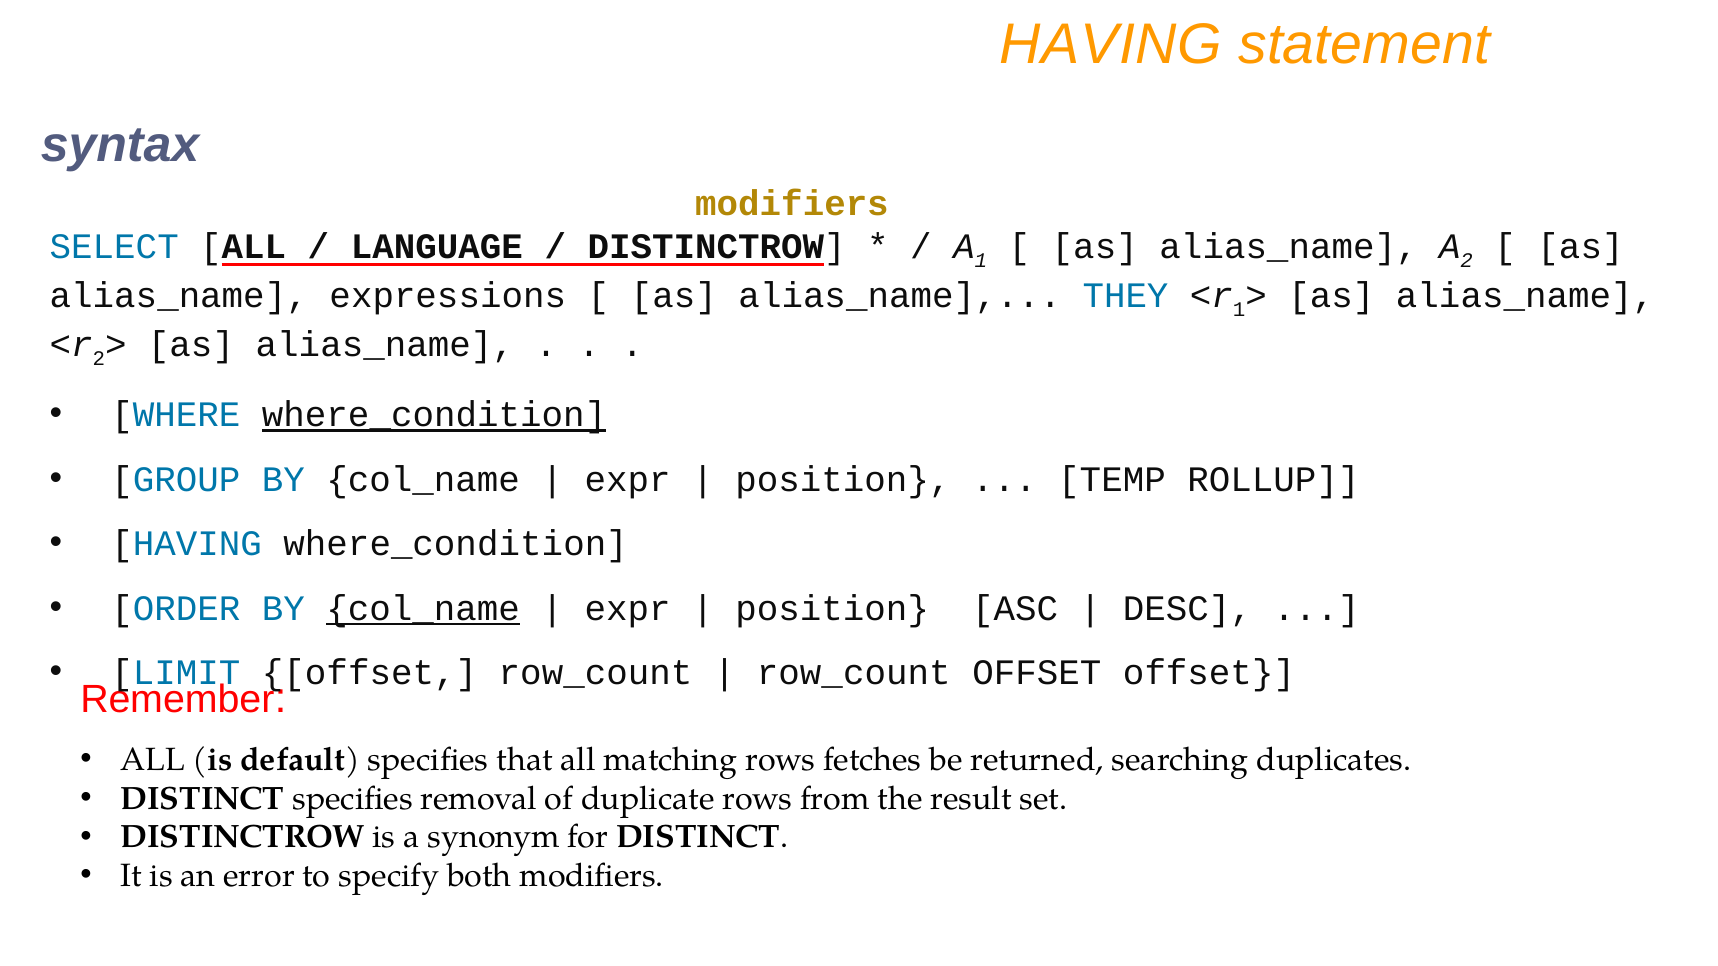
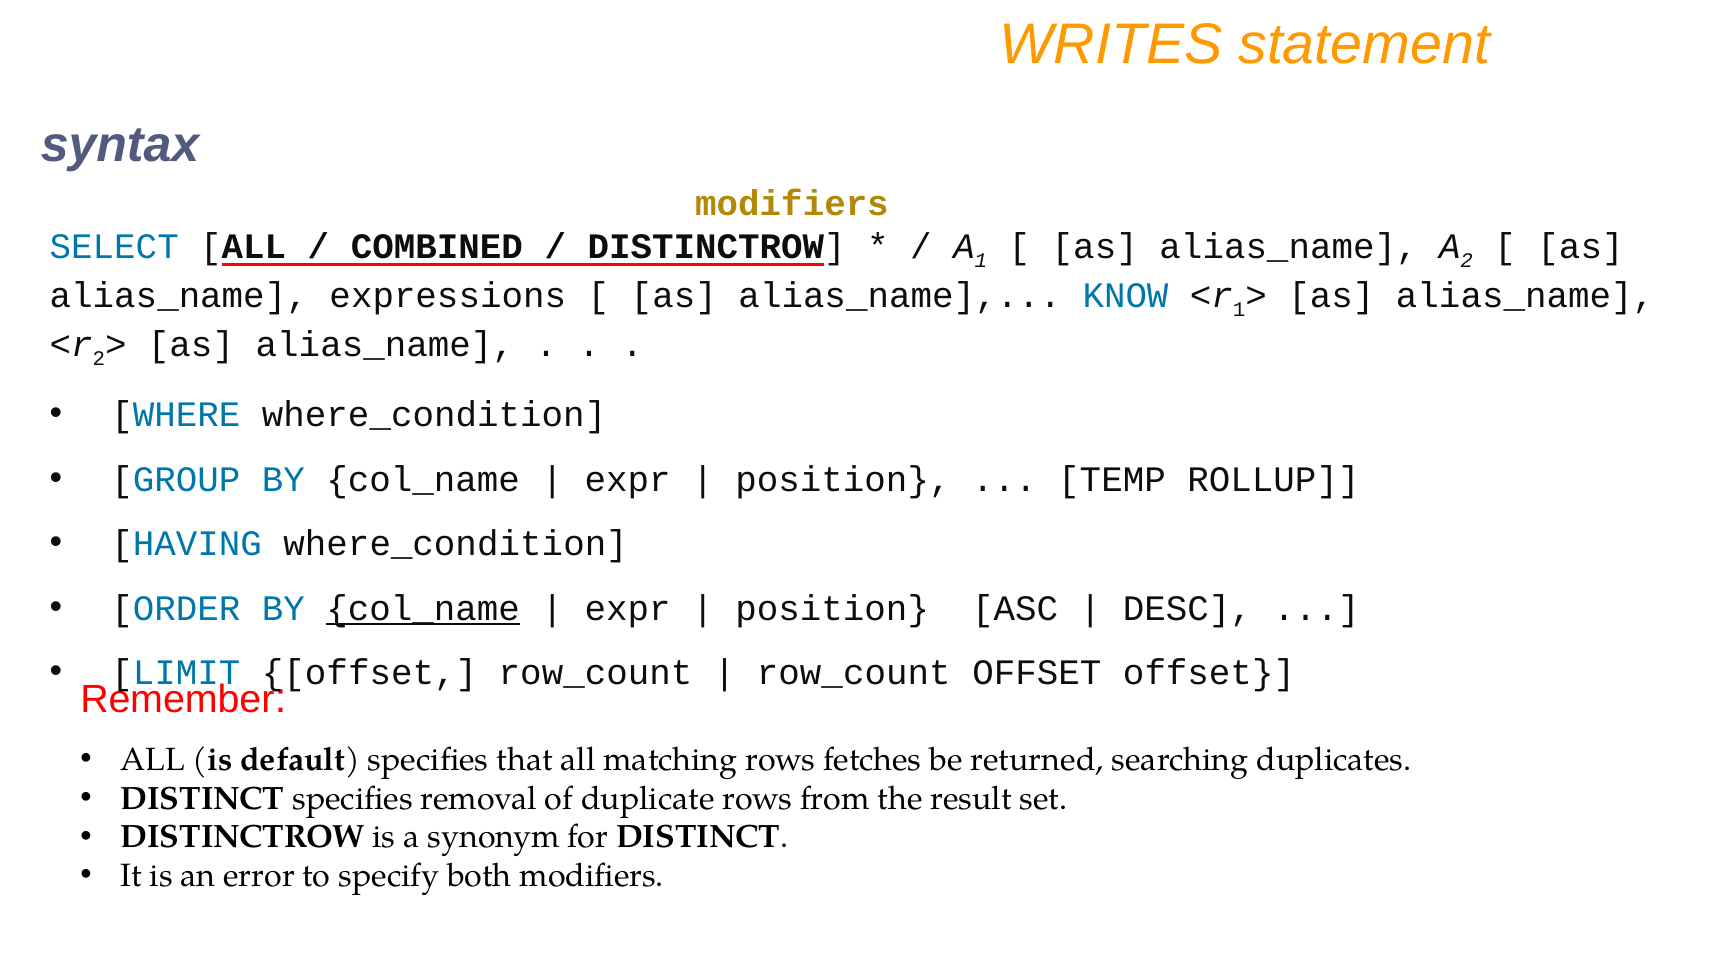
HAVING: HAVING -> WRITES (1111, 45)
LANGUAGE: LANGUAGE -> COMBINED (437, 247)
THEY: THEY -> KNOW (1126, 296)
where_condition underline: present -> none (434, 415)
